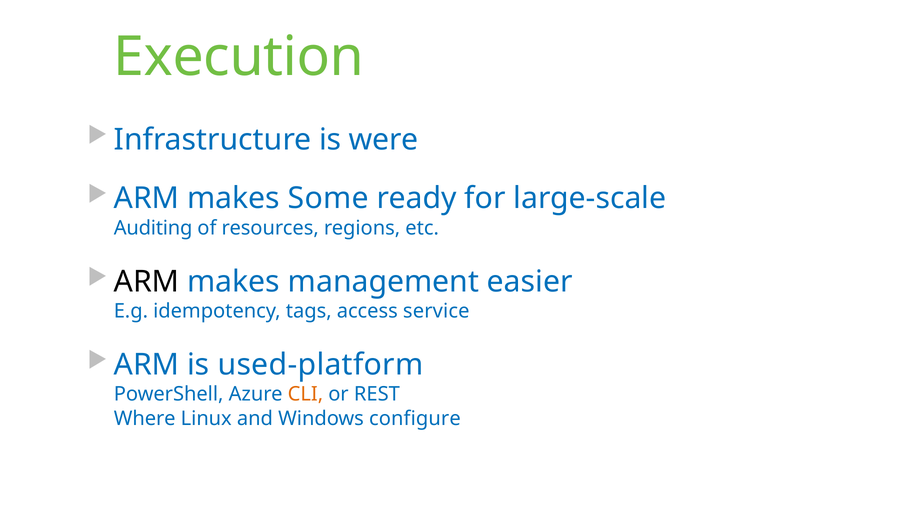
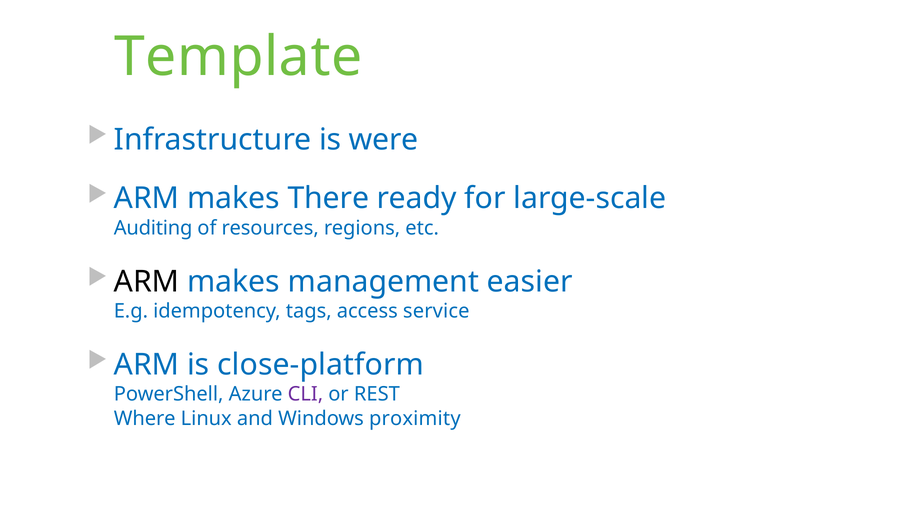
Execution: Execution -> Template (238, 57)
Some: Some -> There (328, 198)
used-platform: used-platform -> close-platform (321, 364)
CLI colour: orange -> purple (305, 394)
configure: configure -> proximity (415, 418)
